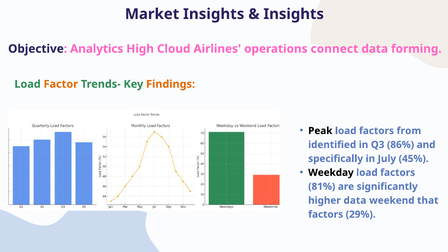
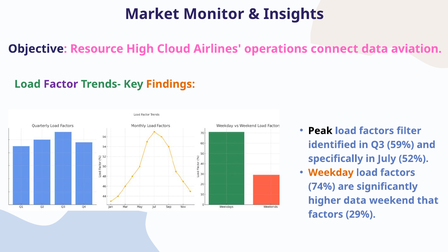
Market Insights: Insights -> Monitor (214, 14)
Analytics: Analytics -> Resource (97, 49)
forming: forming -> aviation (416, 49)
Factor colour: orange -> purple (61, 84)
from: from -> filter (409, 131)
86%: 86% -> 59% (401, 145)
45%: 45% -> 52% (414, 159)
Weekday colour: black -> orange (331, 173)
81%: 81% -> 74% (322, 187)
